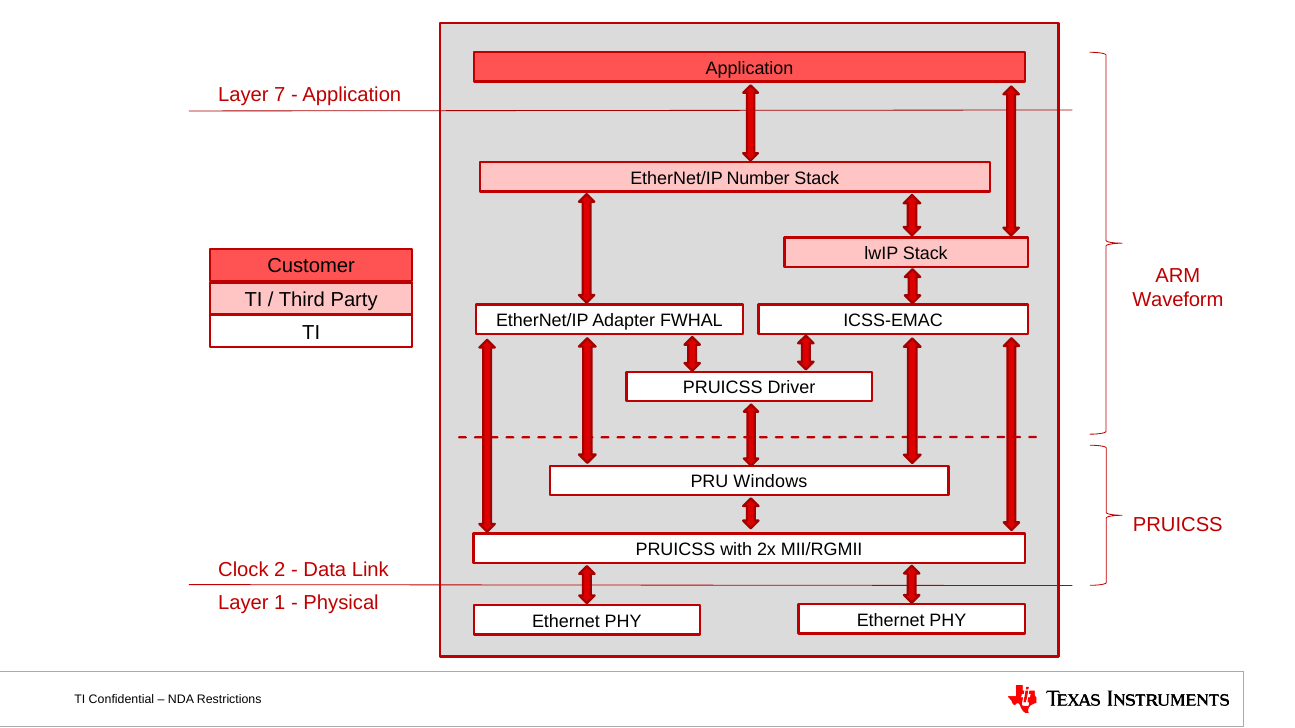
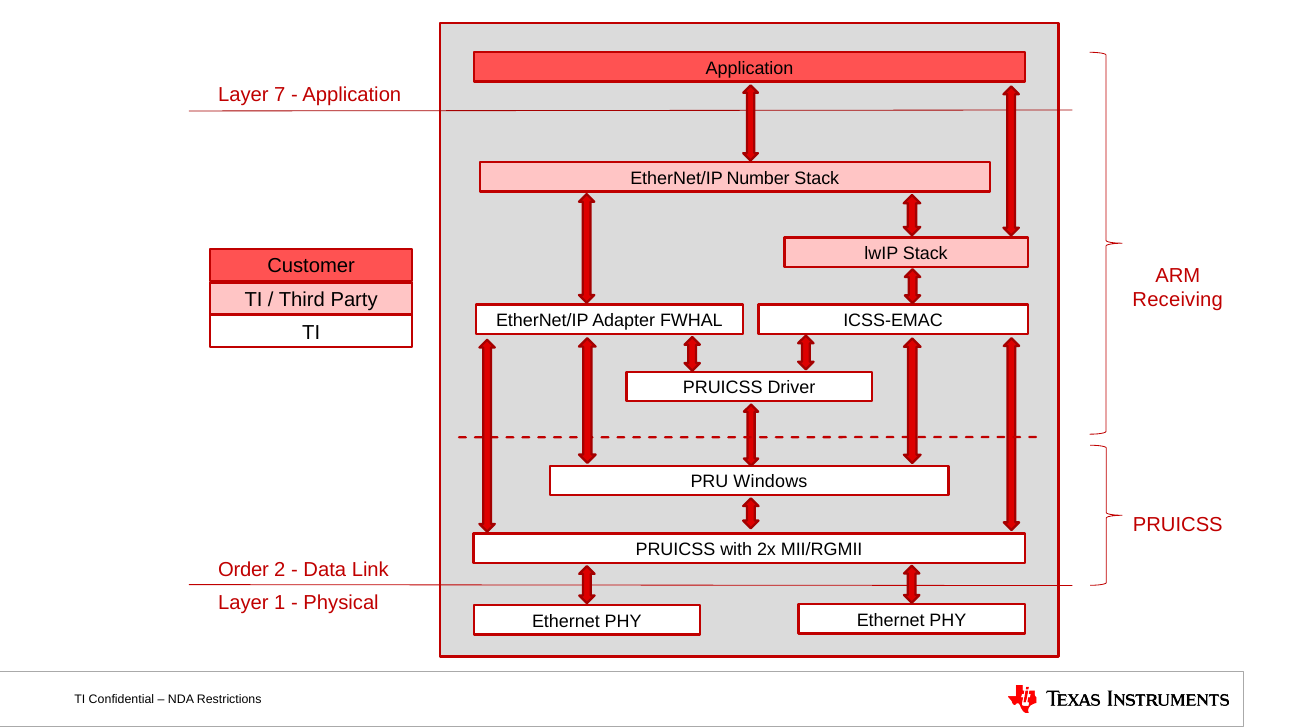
Waveform: Waveform -> Receiving (1178, 300)
Clock: Clock -> Order (244, 570)
